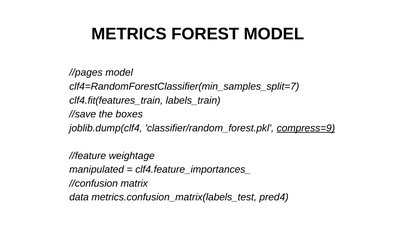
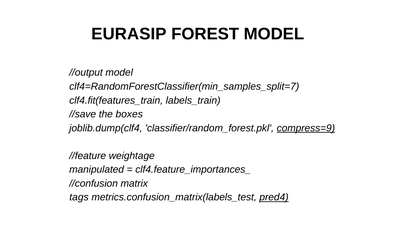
METRICS: METRICS -> EURASIP (129, 34)
//pages: //pages -> //output (86, 73)
data: data -> tags (79, 197)
pred4 underline: none -> present (274, 197)
